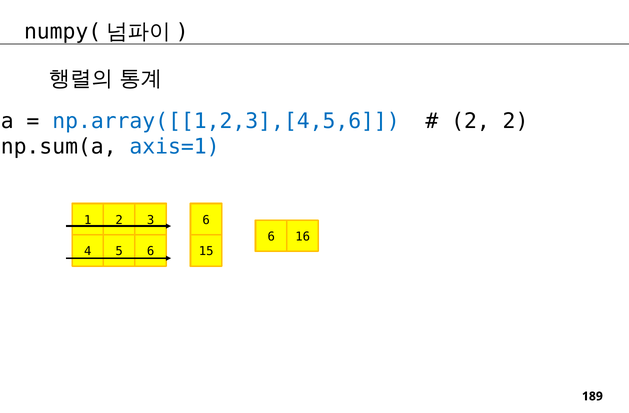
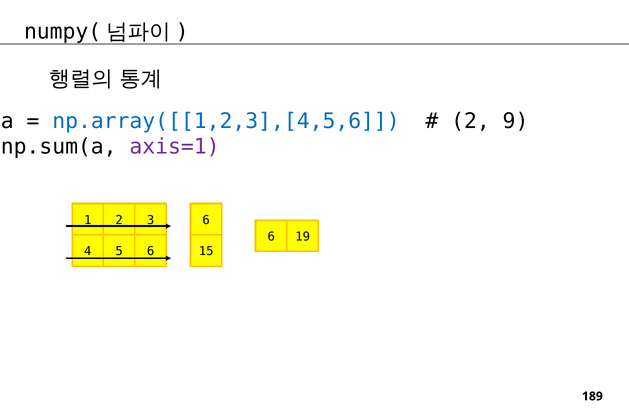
2 2: 2 -> 9 (516, 121)
axis=1 colour: blue -> purple (175, 147)
16: 16 -> 19 (303, 237)
